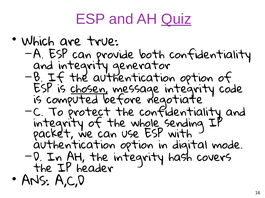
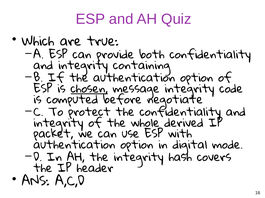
Quiz underline: present -> none (176, 19)
generator: generator -> containing (142, 66)
sending: sending -> derived (184, 124)
